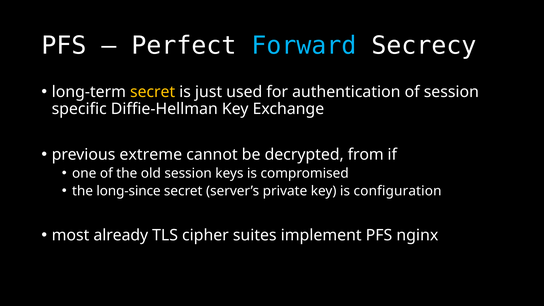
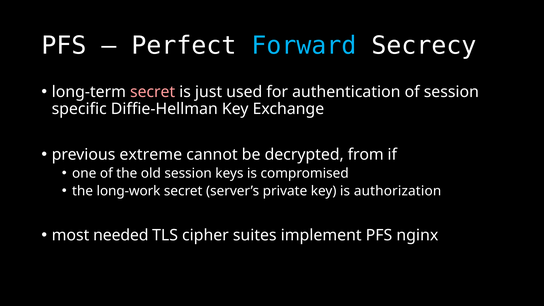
secret colour: yellow -> pink (153, 92)
long-since: long-since -> long-work (128, 191)
configuration: configuration -> authorization (398, 191)
already: already -> needed (121, 235)
